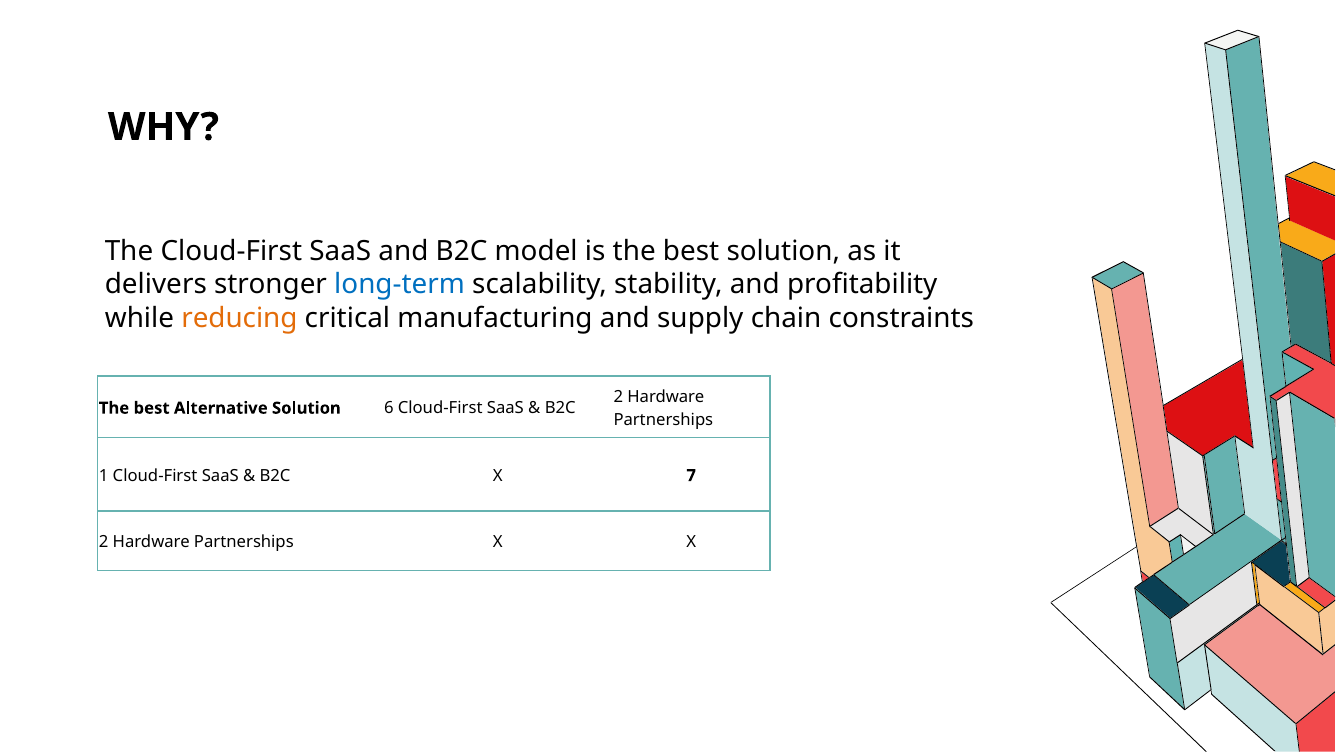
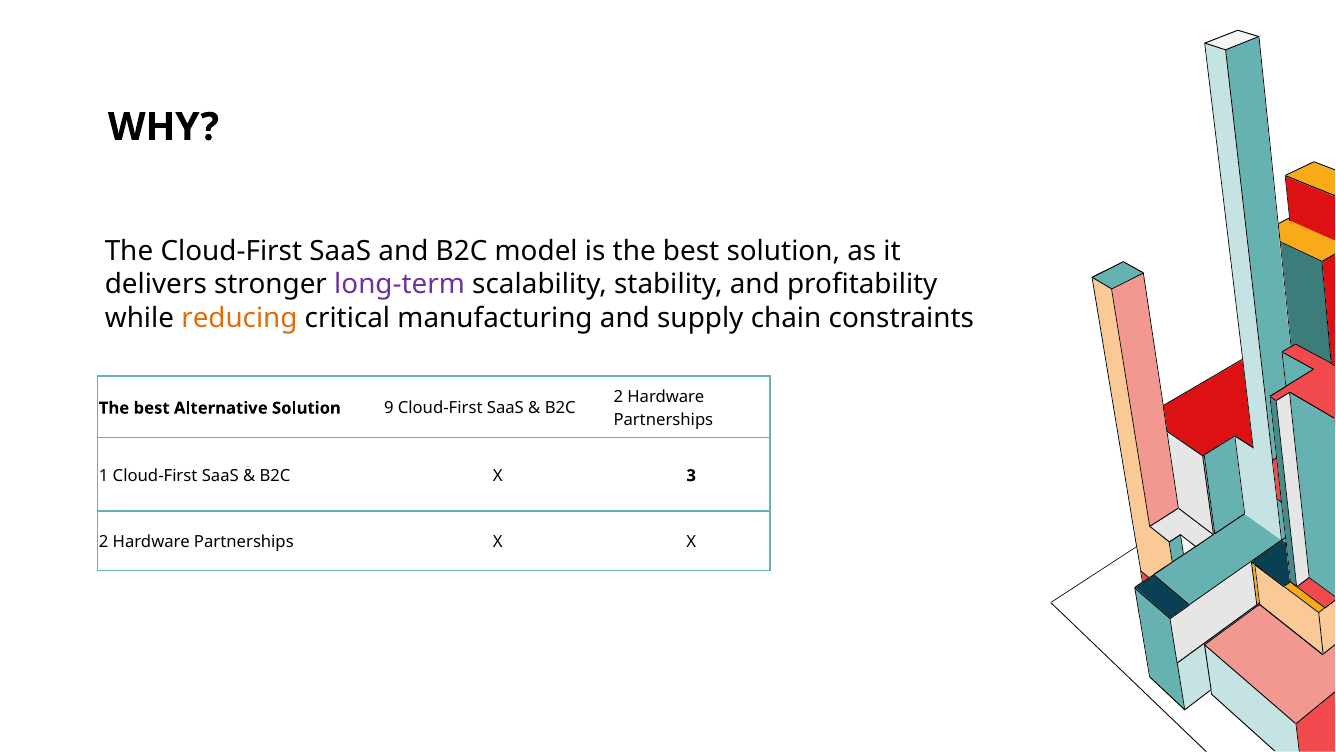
long-term colour: blue -> purple (400, 284)
6: 6 -> 9 (389, 408)
7: 7 -> 3 (691, 475)
